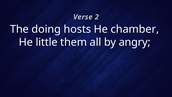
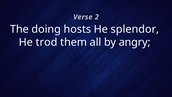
chamber: chamber -> splendor (135, 29)
little: little -> trod (46, 42)
